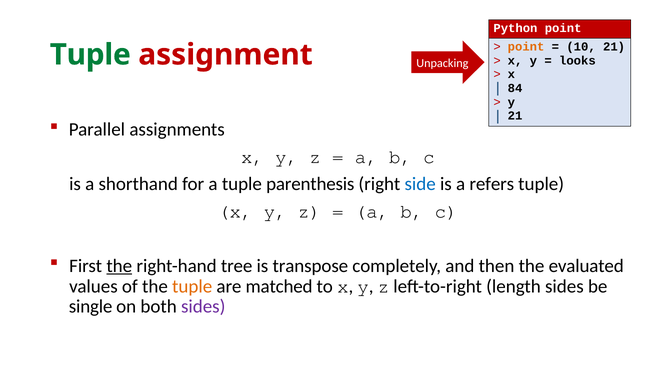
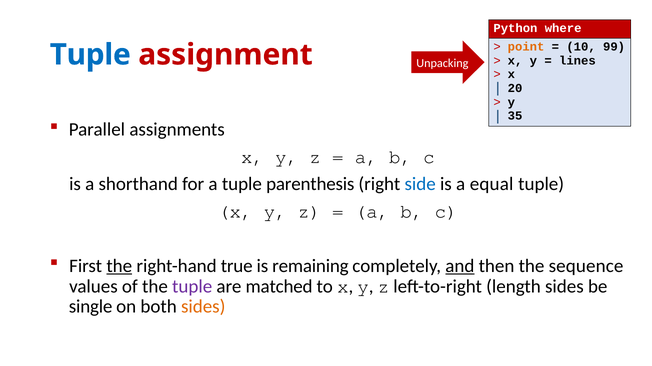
Python point: point -> where (563, 28)
10 21: 21 -> 99 (614, 47)
Tuple colour: green -> blue (90, 55)
looks: looks -> lines (577, 61)
84: 84 -> 20 (515, 88)
21: 21 -> 35 (515, 116)
refers: refers -> equal (492, 184)
tree: tree -> true (237, 266)
transpose: transpose -> remaining (310, 266)
and underline: none -> present (460, 266)
evaluated: evaluated -> sequence (586, 266)
tuple colour: orange -> purple (192, 287)
sides colour: purple -> orange (203, 307)
